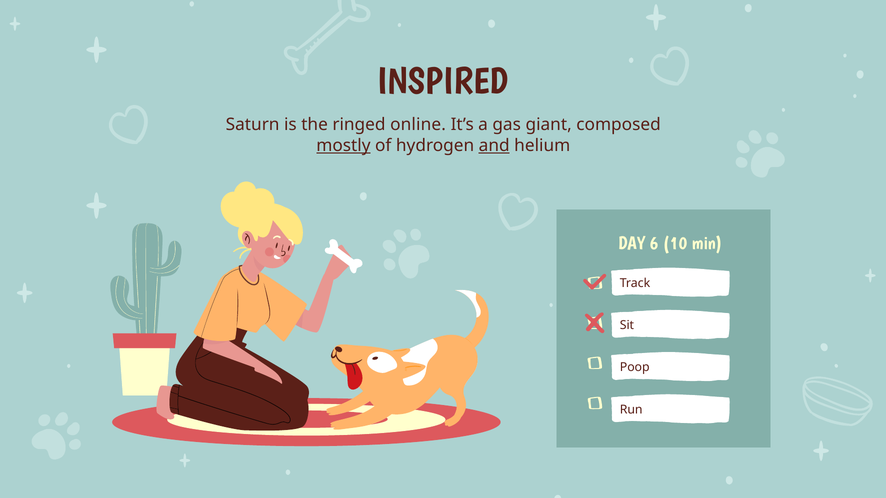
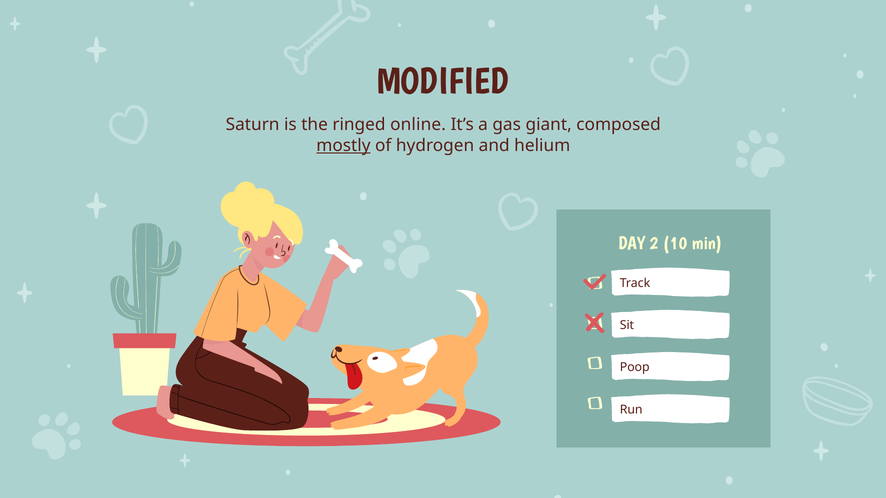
INSPIRED: INSPIRED -> MODIFIED (443, 81)
and underline: present -> none (494, 145)
6: 6 -> 2 (654, 243)
